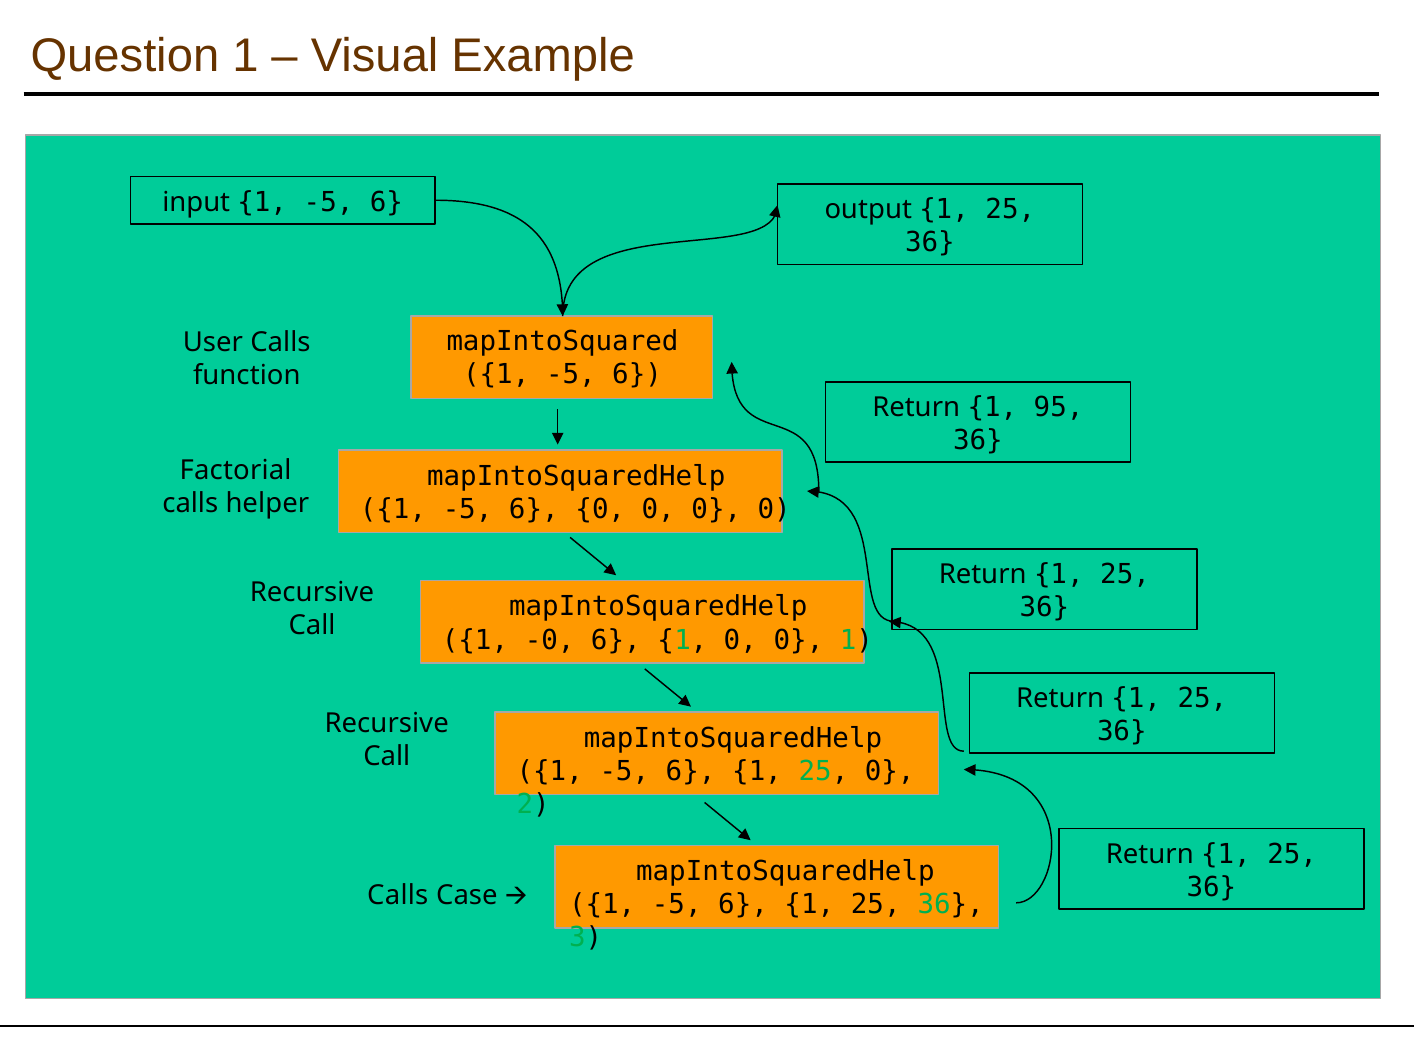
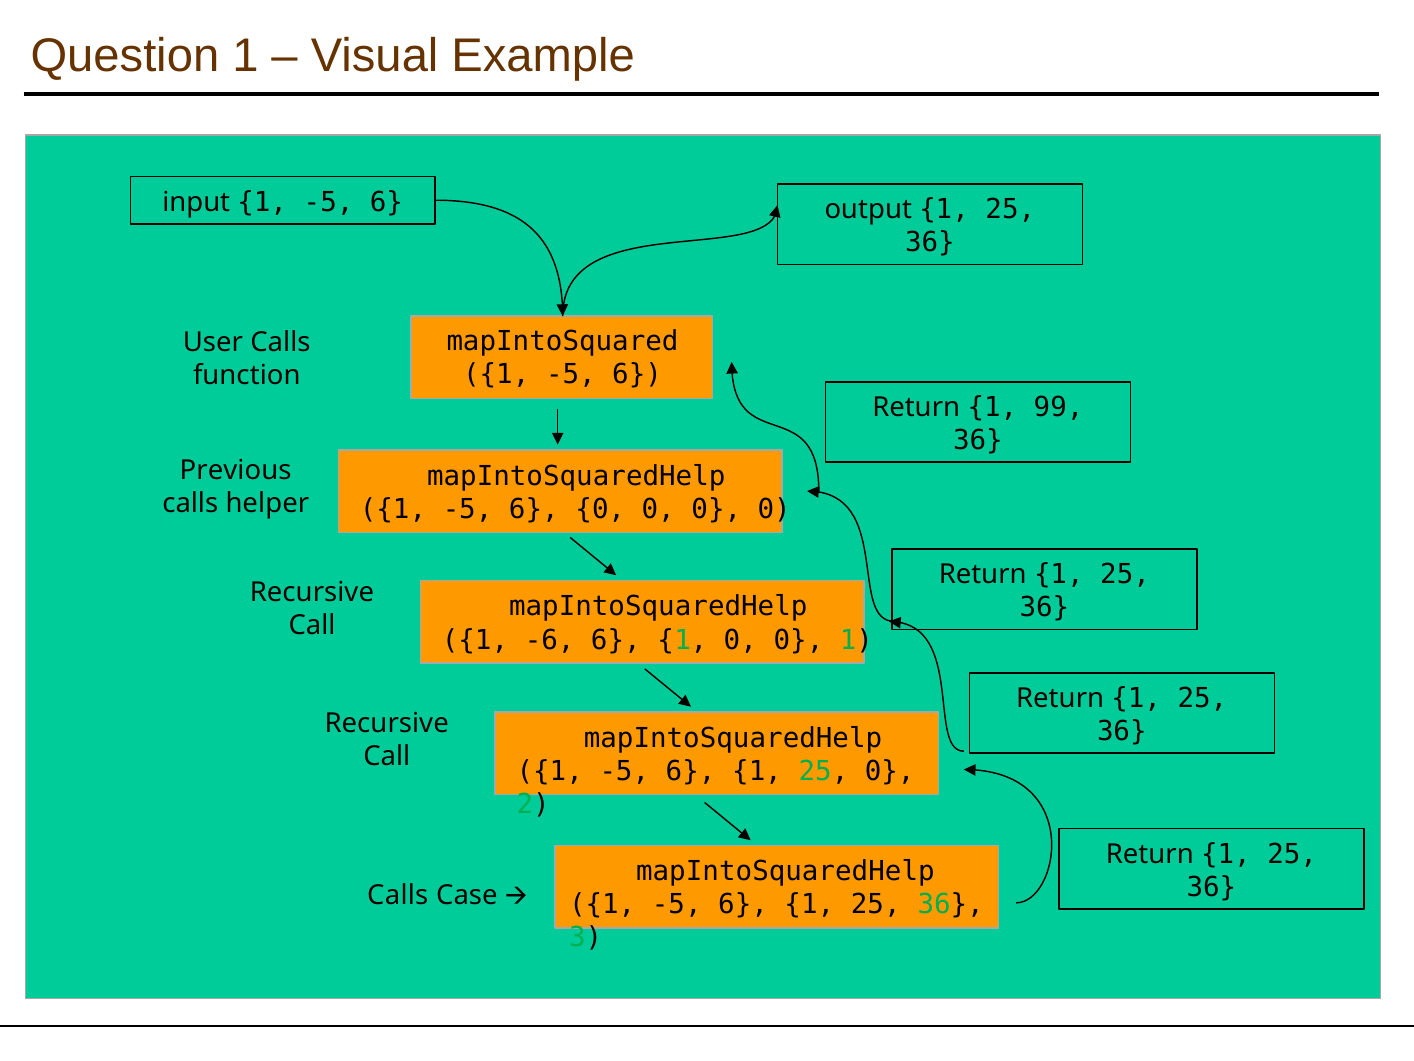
95: 95 -> 99 (1059, 407)
Factorial: Factorial -> Previous (236, 470)
-0: -0 -> -6 (550, 640)
